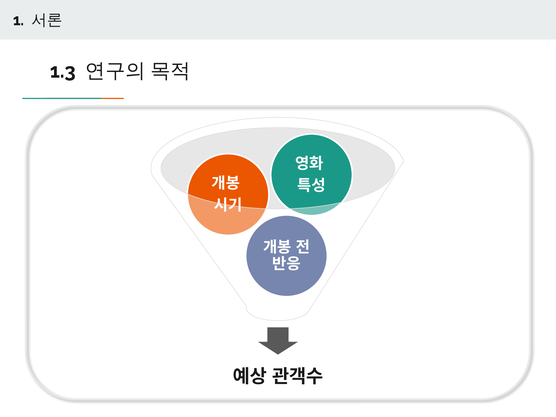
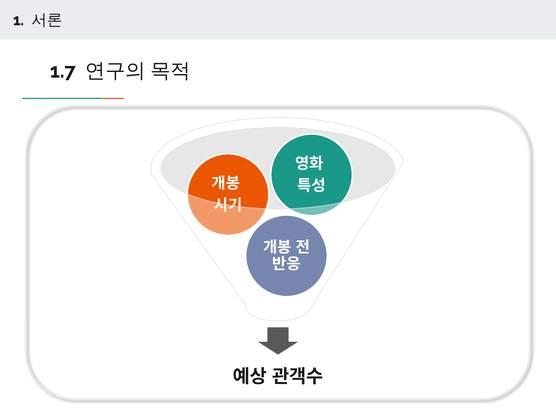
1.3: 1.3 -> 1.7 (63, 71)
